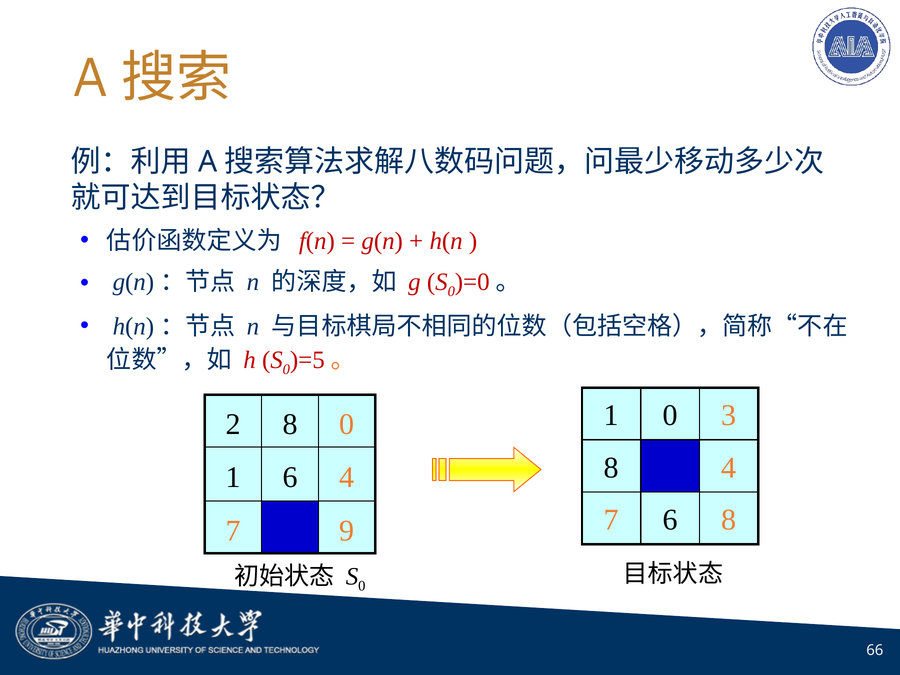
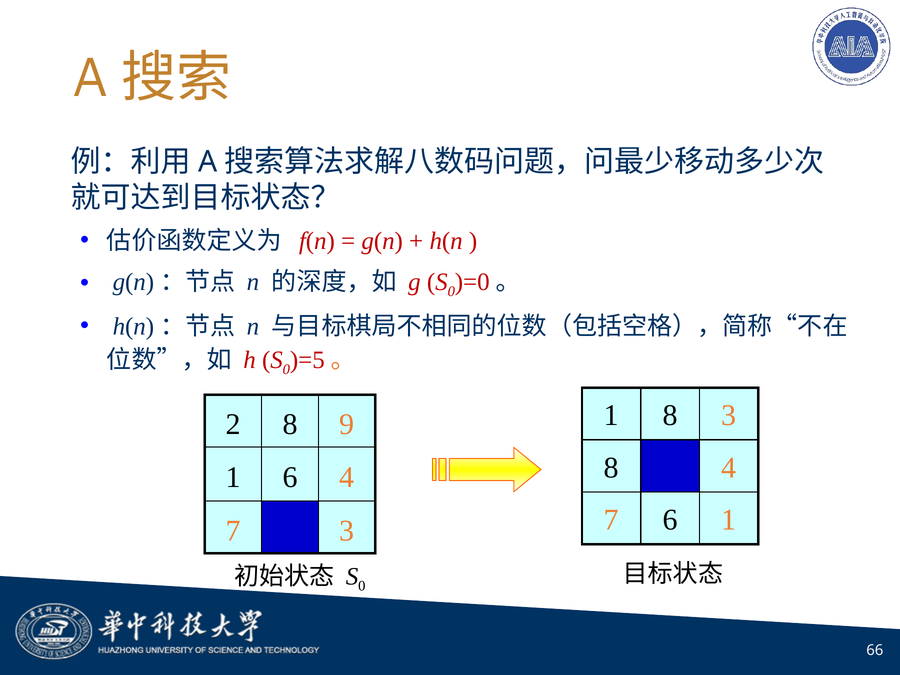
1 0: 0 -> 8 (670, 415)
8 0: 0 -> 9 (347, 424)
6 8: 8 -> 1 (729, 520)
7 9: 9 -> 3 (347, 531)
